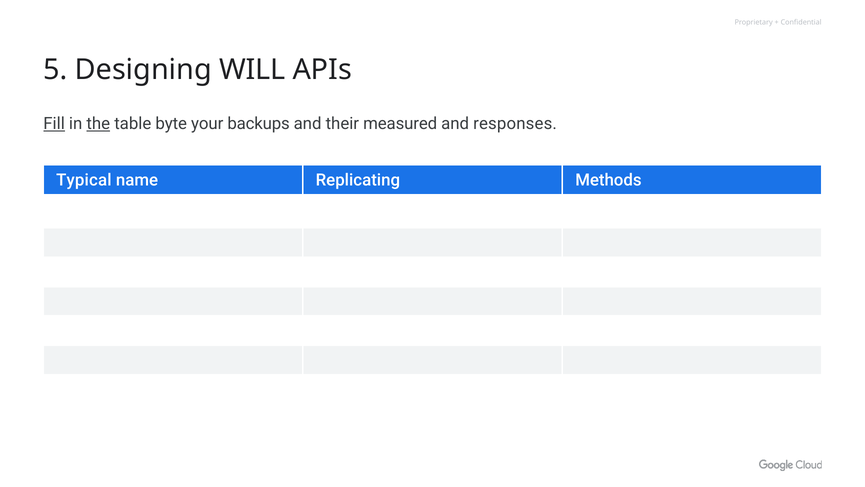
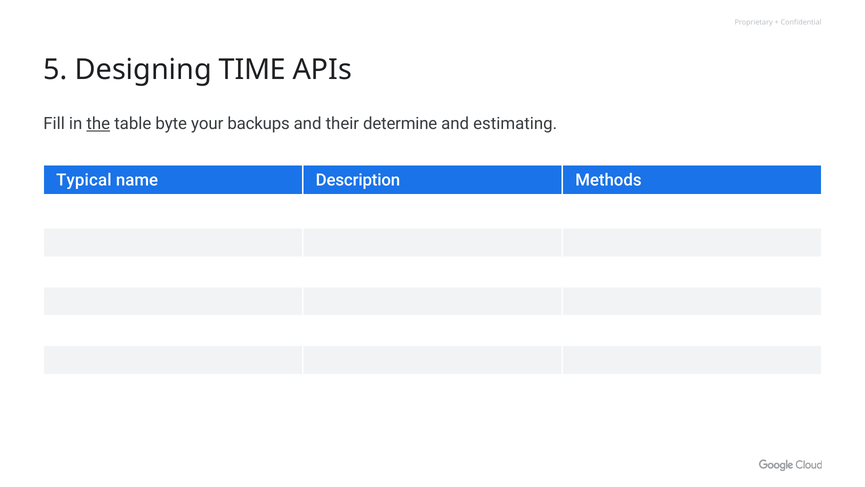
WILL: WILL -> TIME (252, 70)
Fill underline: present -> none (54, 124)
measured: measured -> determine (400, 124)
responses: responses -> estimating (515, 124)
Replicating: Replicating -> Description (358, 180)
